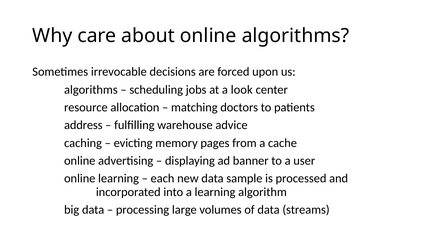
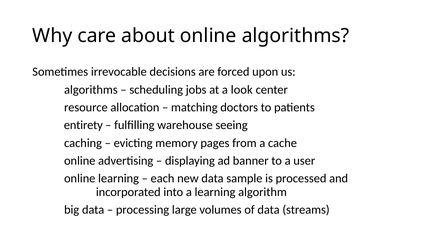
address: address -> entirety (83, 125)
advice: advice -> seeing (232, 125)
